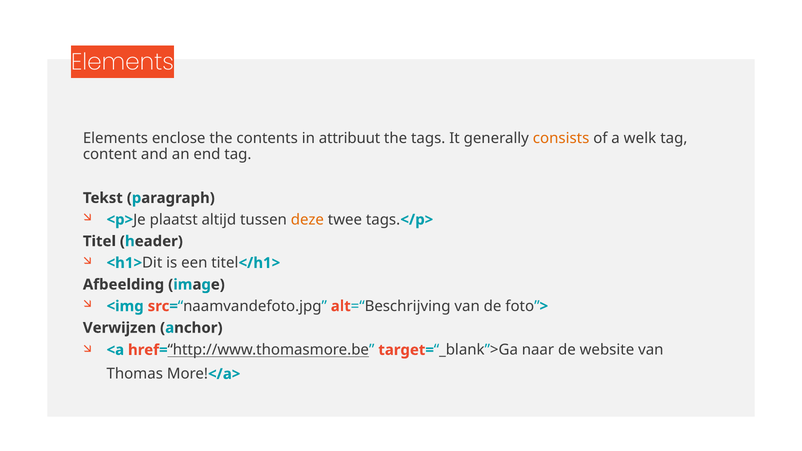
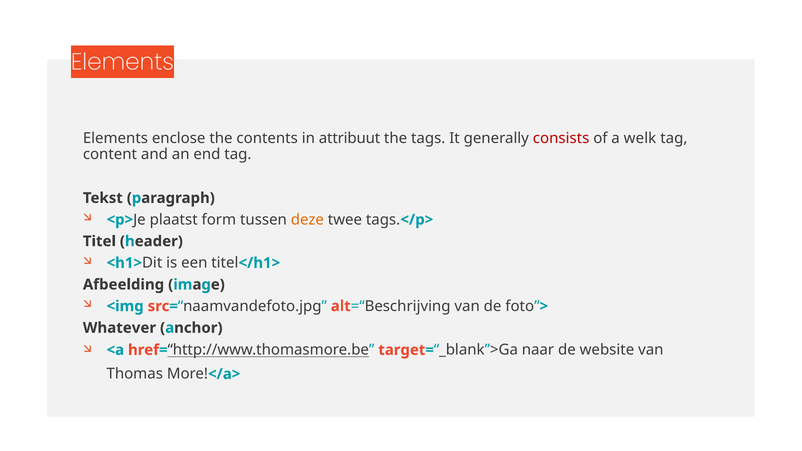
consists colour: orange -> red (561, 138)
altijd: altijd -> form (219, 220)
Verwijzen: Verwijzen -> Whatever (119, 328)
